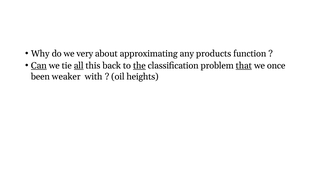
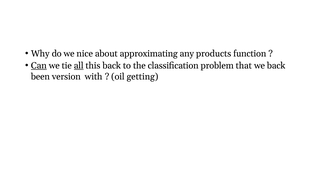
very: very -> nice (85, 54)
the underline: present -> none (139, 66)
that underline: present -> none (244, 66)
we once: once -> back (276, 66)
weaker: weaker -> version (66, 77)
heights: heights -> getting (142, 77)
